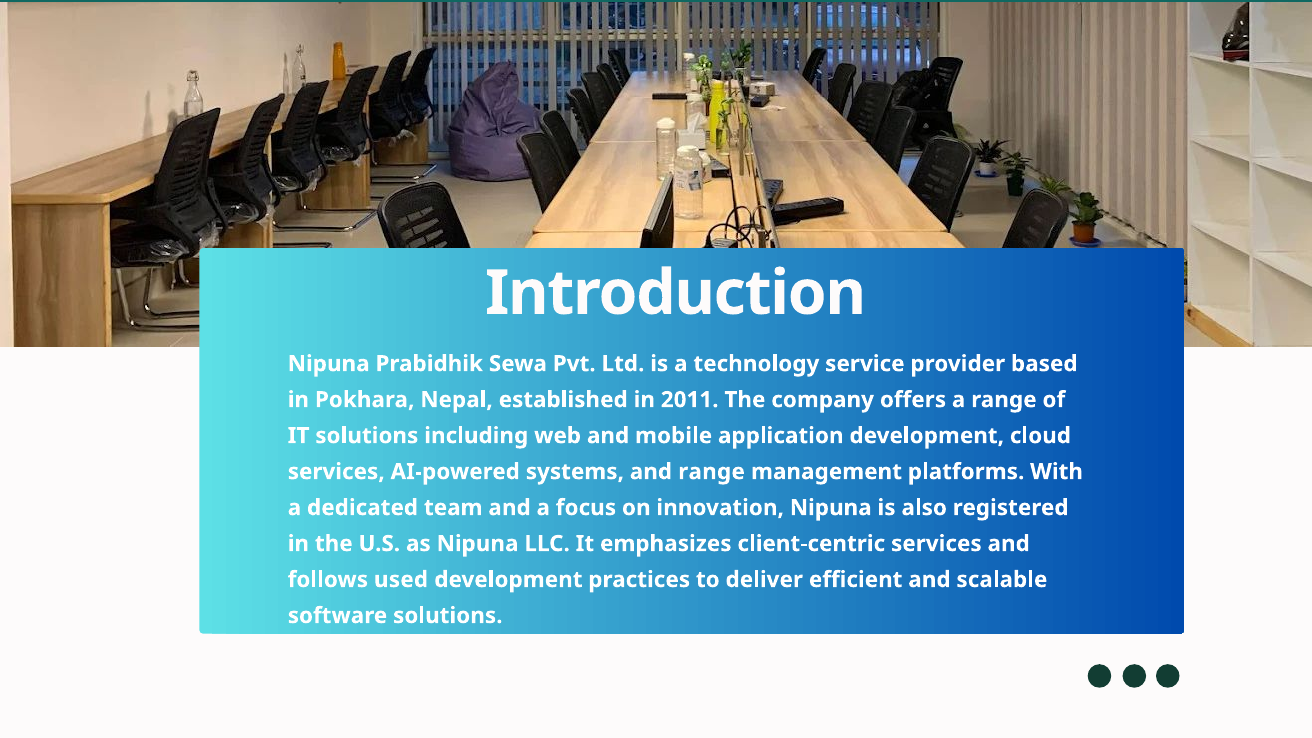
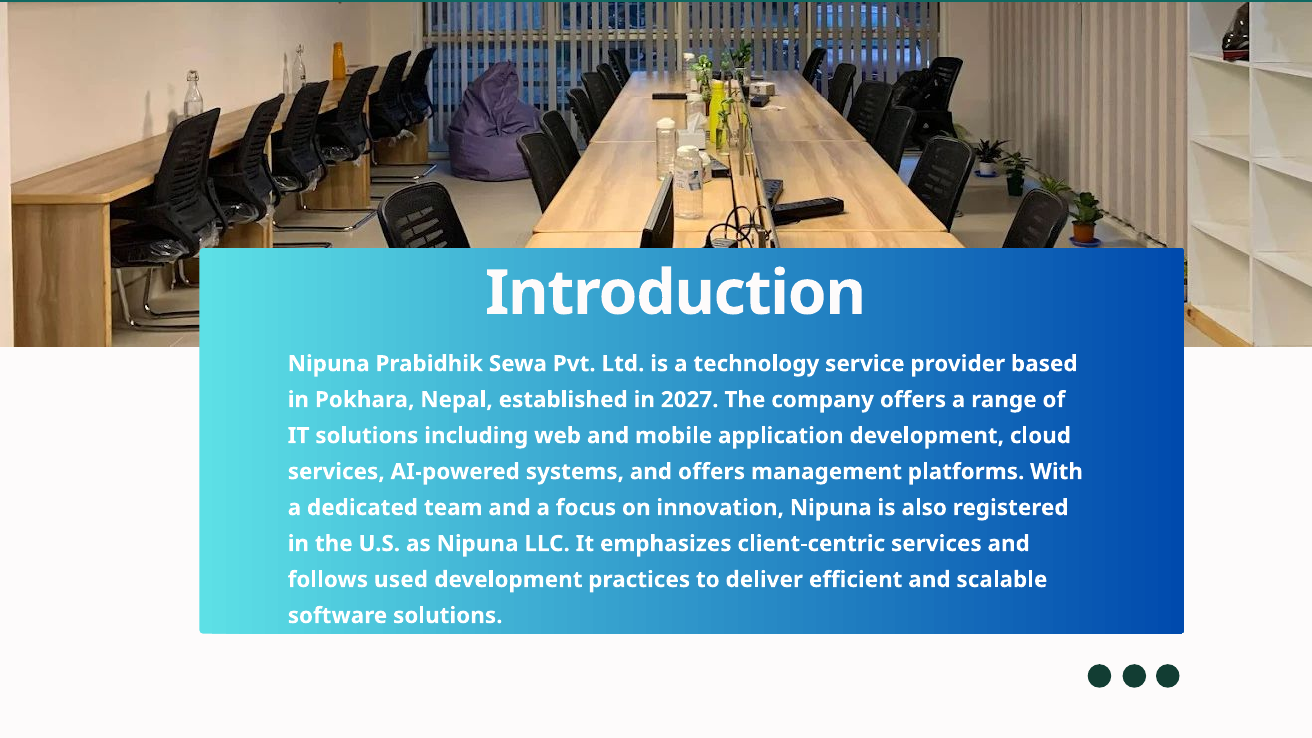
2011: 2011 -> 2027 (690, 400)
and range: range -> offers (712, 472)
